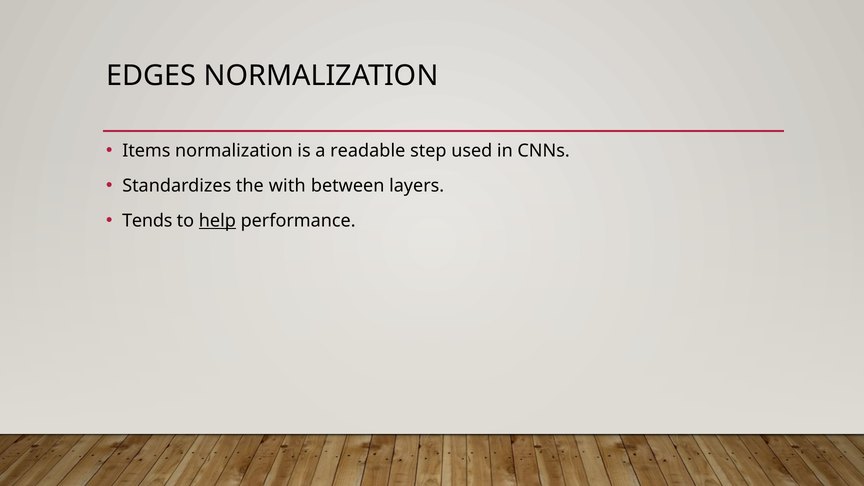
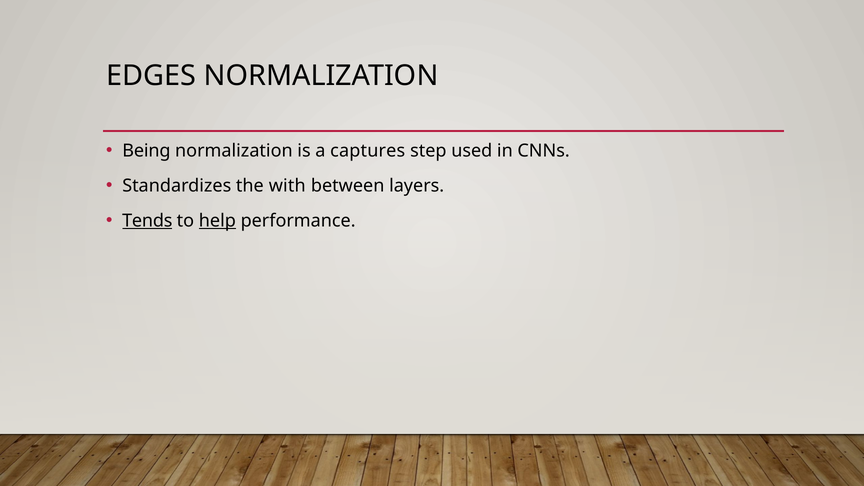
Items: Items -> Being (146, 151)
readable: readable -> captures (368, 151)
Tends underline: none -> present (147, 221)
